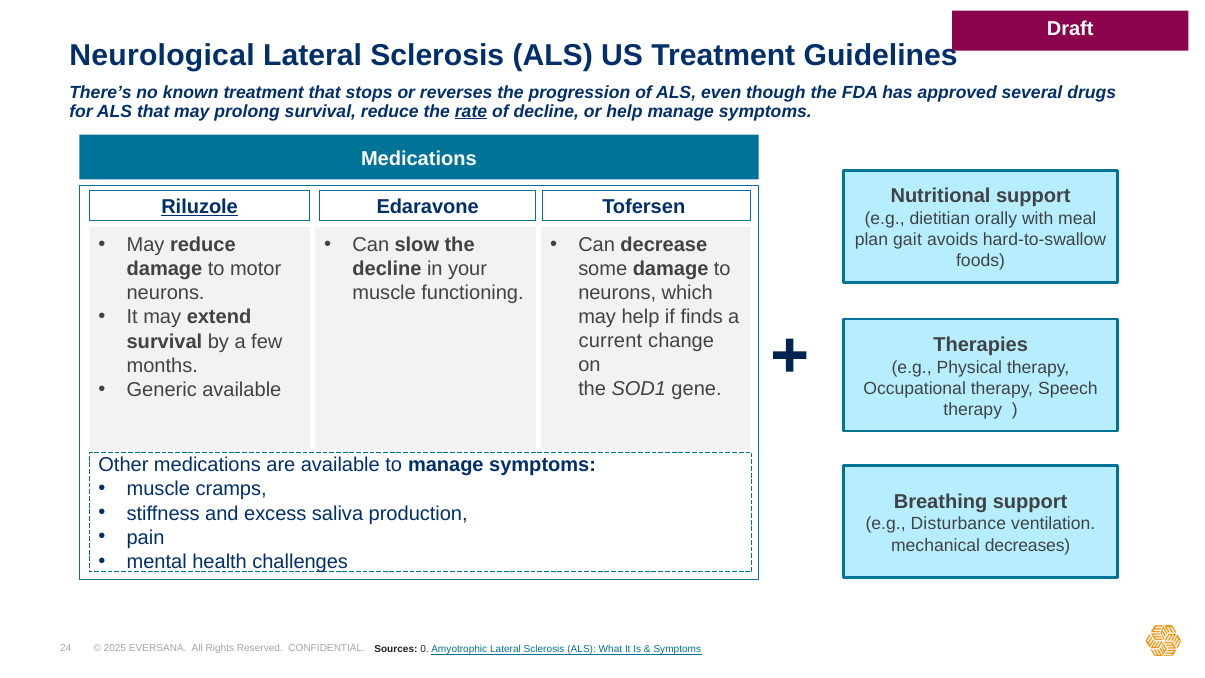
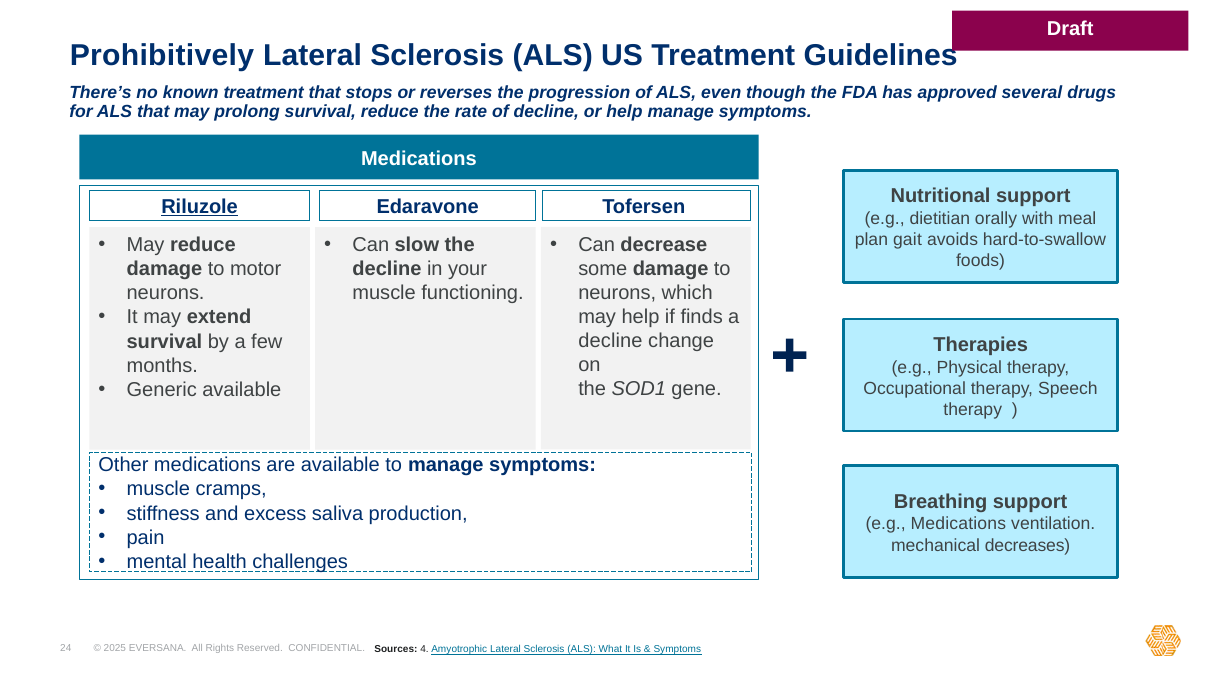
Neurological: Neurological -> Prohibitively (162, 56)
rate underline: present -> none (471, 111)
current: current -> decline (610, 341)
e.g Disturbance: Disturbance -> Medications (958, 524)
0: 0 -> 4 (425, 649)
